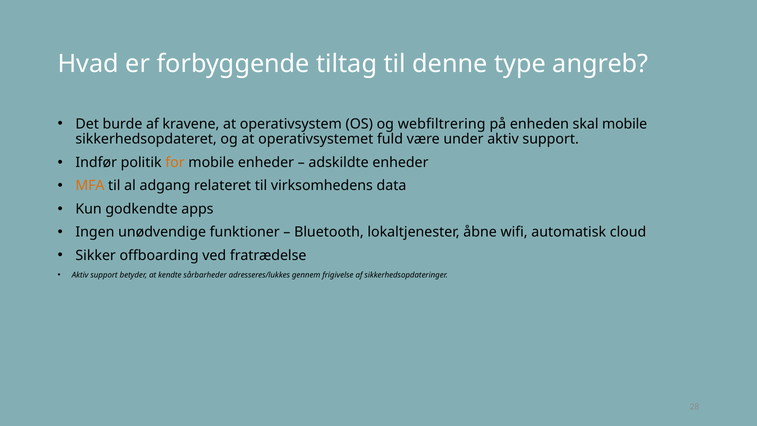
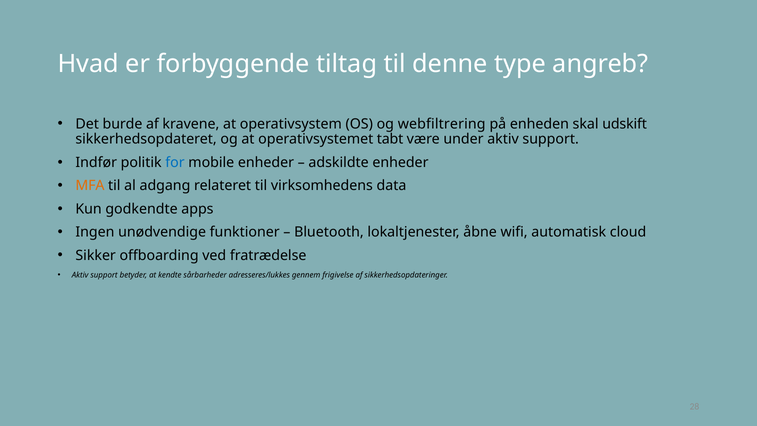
skal mobile: mobile -> udskift (625, 124)
fuld: fuld -> tabt (390, 139)
for colour: orange -> blue (175, 162)
